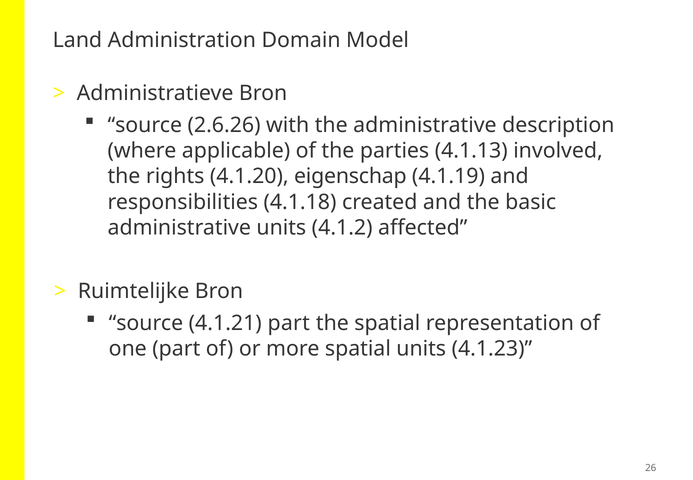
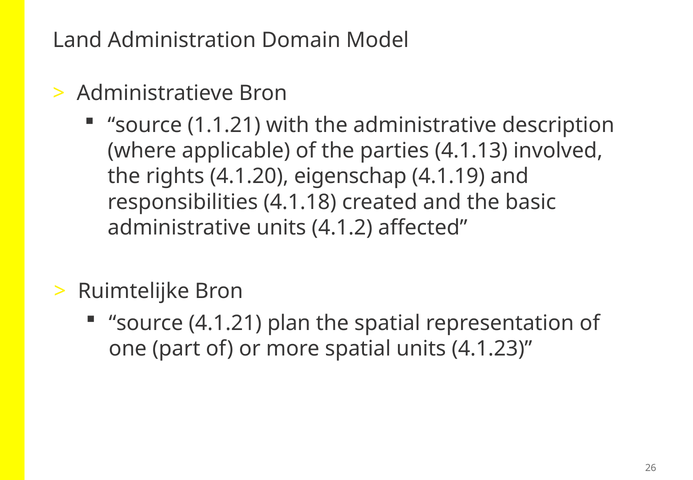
2.6.26: 2.6.26 -> 1.1.21 (224, 125)
4.1.21 part: part -> plan (289, 323)
